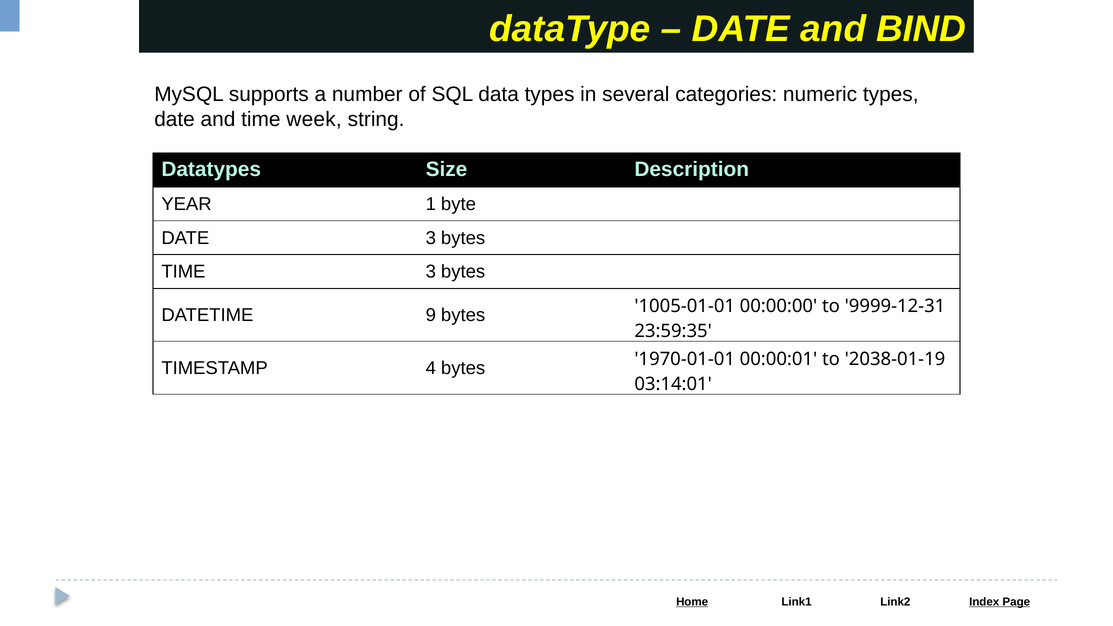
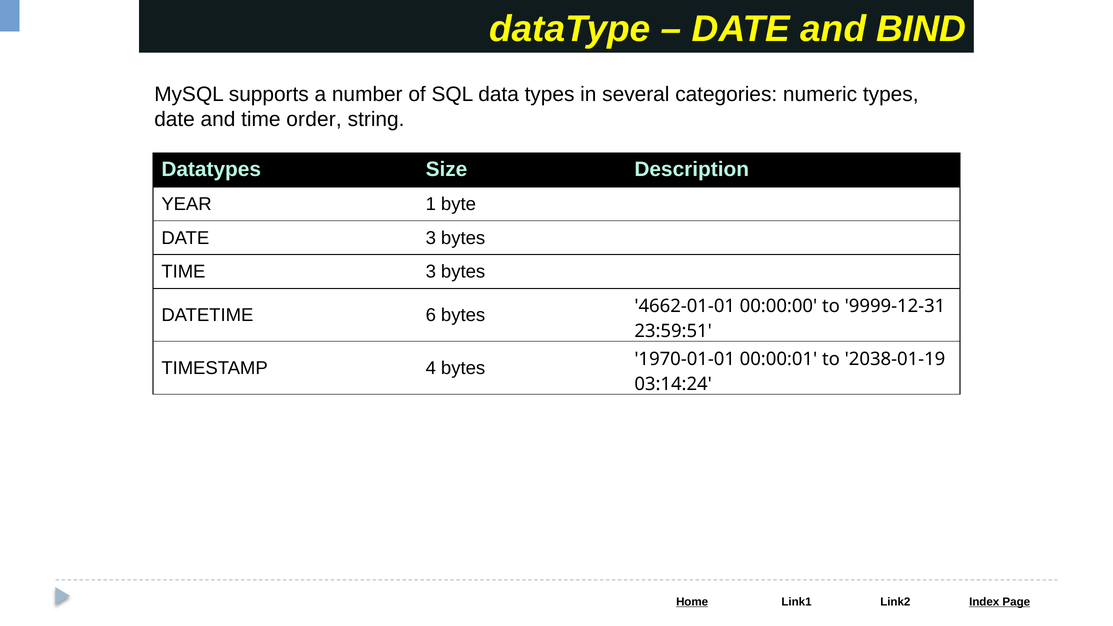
week: week -> order (314, 120)
9: 9 -> 6 (431, 315)
1005-01-01: 1005-01-01 -> 4662-01-01 (685, 306)
23:59:35: 23:59:35 -> 23:59:51 (673, 331)
03:14:01: 03:14:01 -> 03:14:24 (673, 384)
